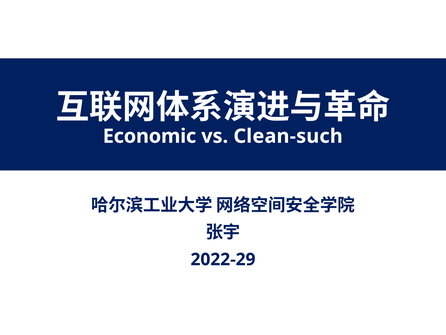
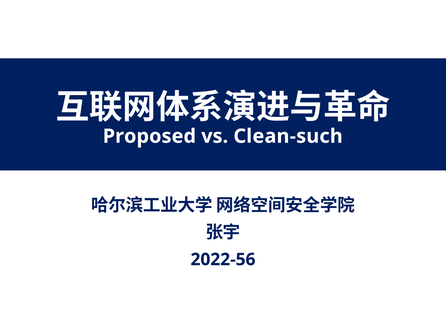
Economic: Economic -> Proposed (149, 136)
2022-29: 2022-29 -> 2022-56 (223, 259)
